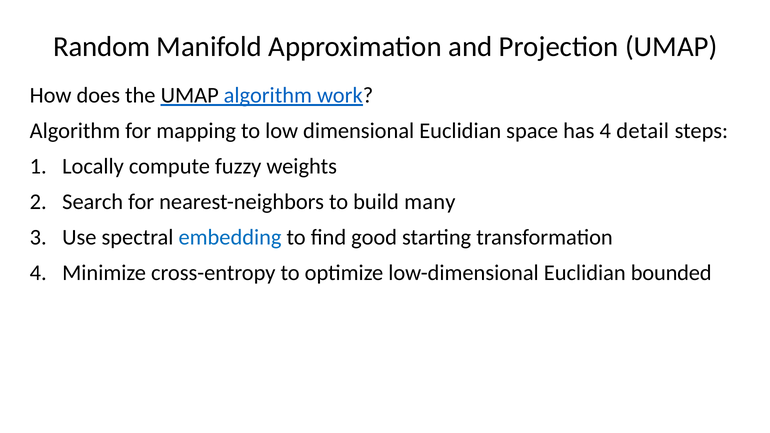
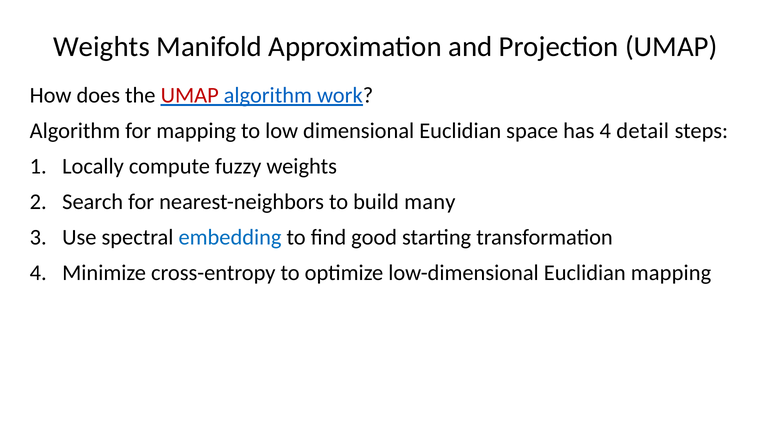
Random: Random -> Weights (101, 47)
UMAP colour: black -> red (190, 95)
Euclidian bounded: bounded -> mapping (671, 273)
